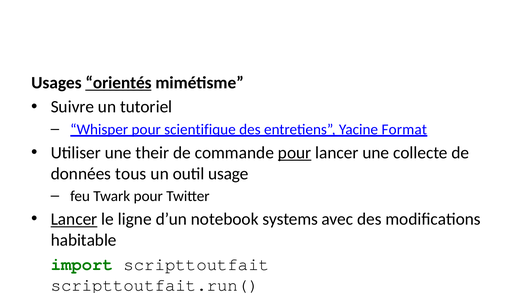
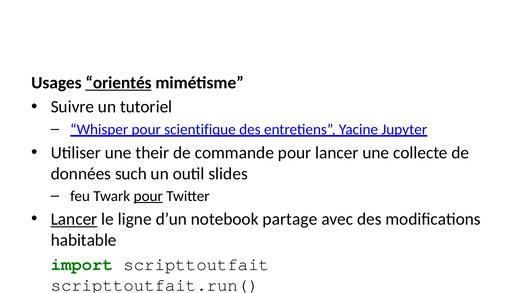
Format: Format -> Jupyter (404, 129)
pour underline: present -> none (295, 153)
tous: tous -> such (131, 173)
usage: usage -> slides (228, 173)
pour underline: none -> present (148, 196)
systems: systems -> partage (290, 219)
